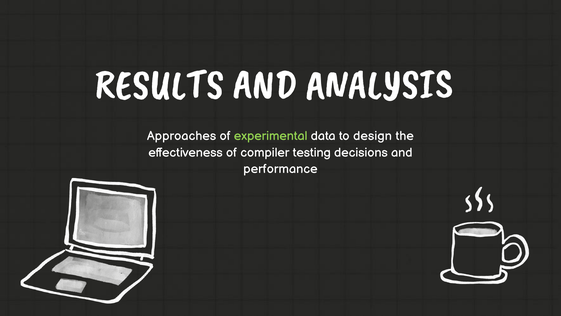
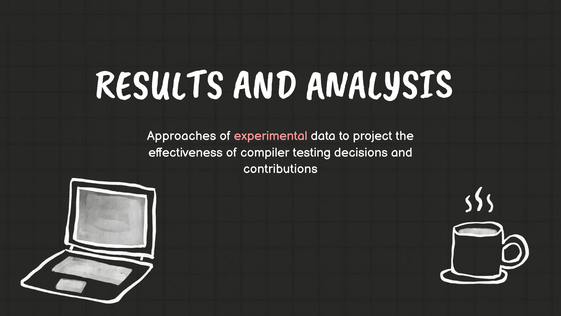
experimental colour: light green -> pink (271, 136)
design: design -> project (373, 136)
performance: performance -> contributions (280, 169)
